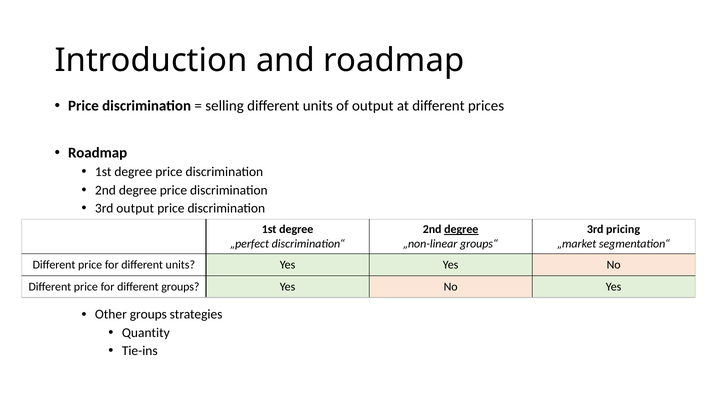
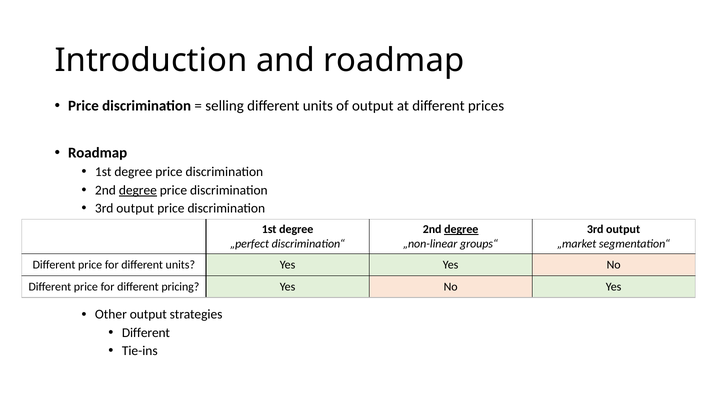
degree underline: none -> present (138, 190)
pricing: pricing -> output (623, 230)
different groups: groups -> pricing (180, 287)
Other groups: groups -> output (148, 315)
Quantity: Quantity -> Different (146, 333)
